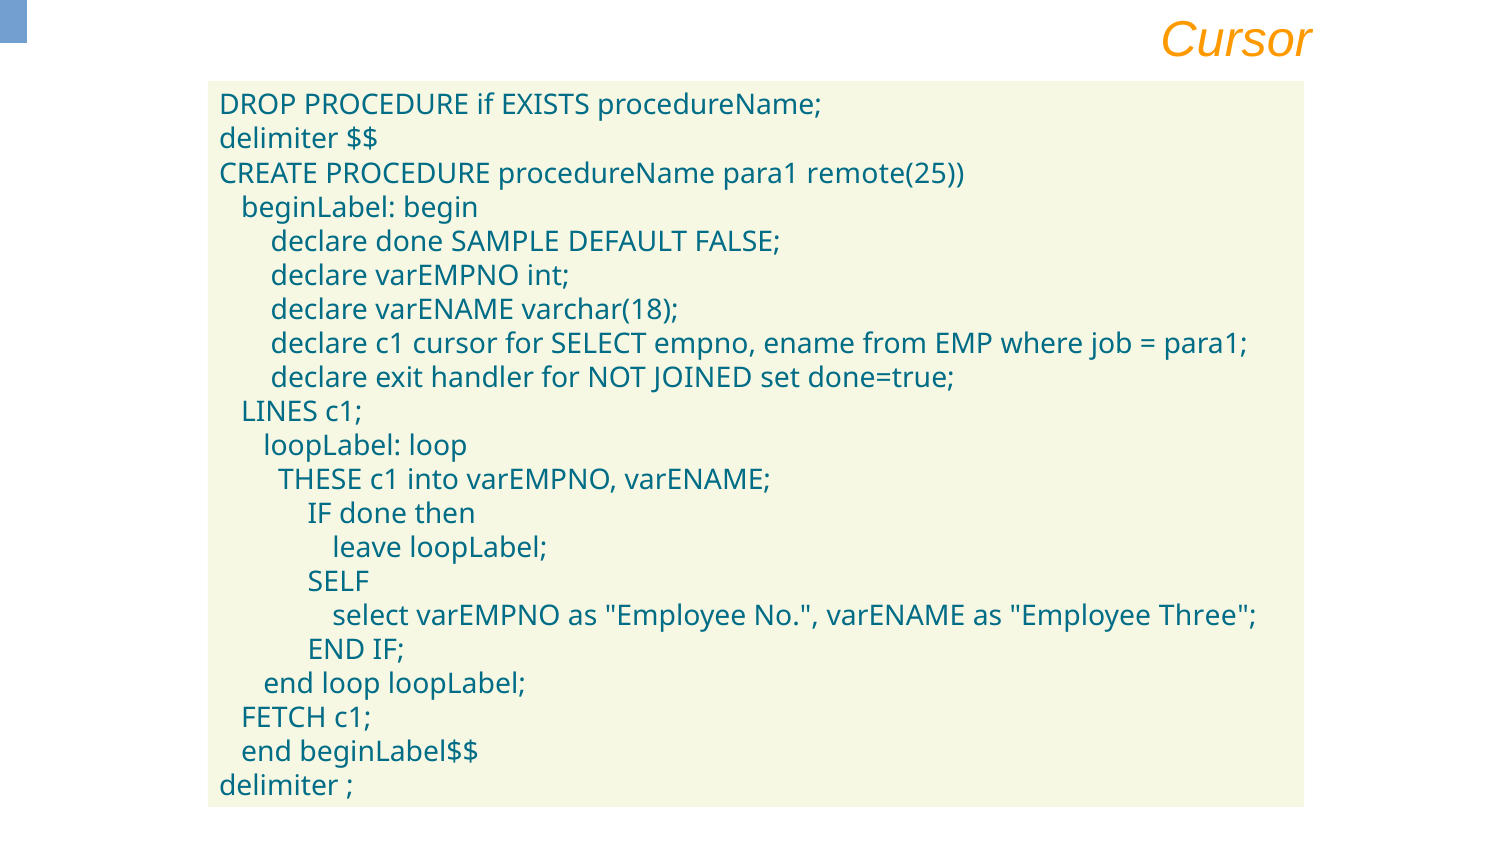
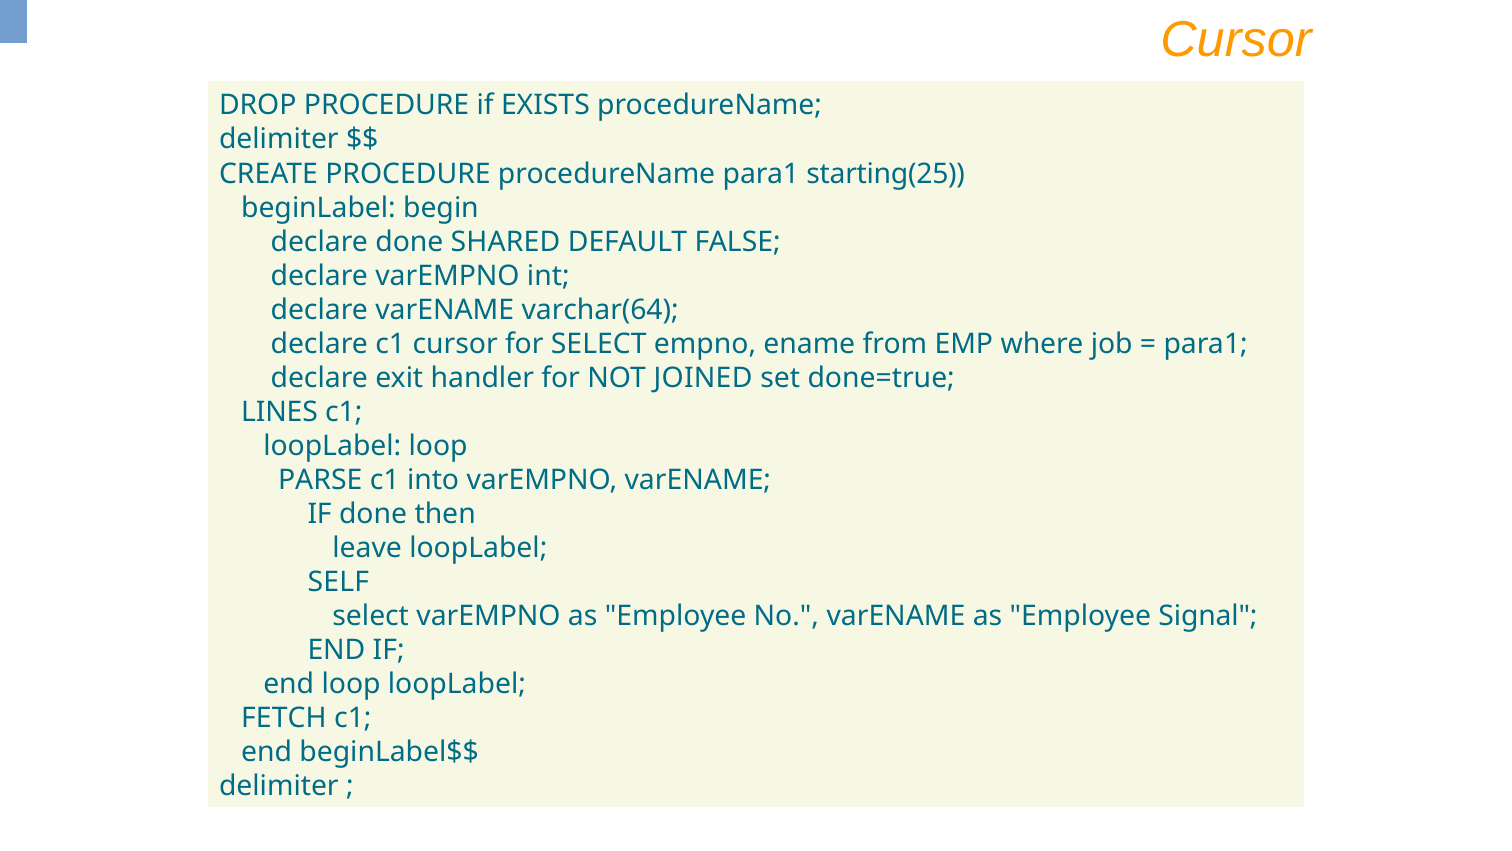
remote(25: remote(25 -> starting(25 (886, 174)
SAMPLE: SAMPLE -> SHARED (506, 242)
varchar(18: varchar(18 -> varchar(64 (600, 310)
THESE: THESE -> PARSE (320, 480)
Three: Three -> Signal (1208, 616)
